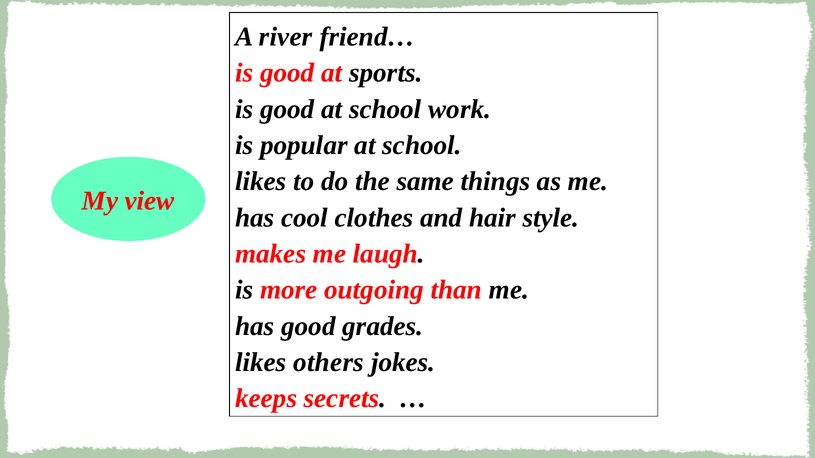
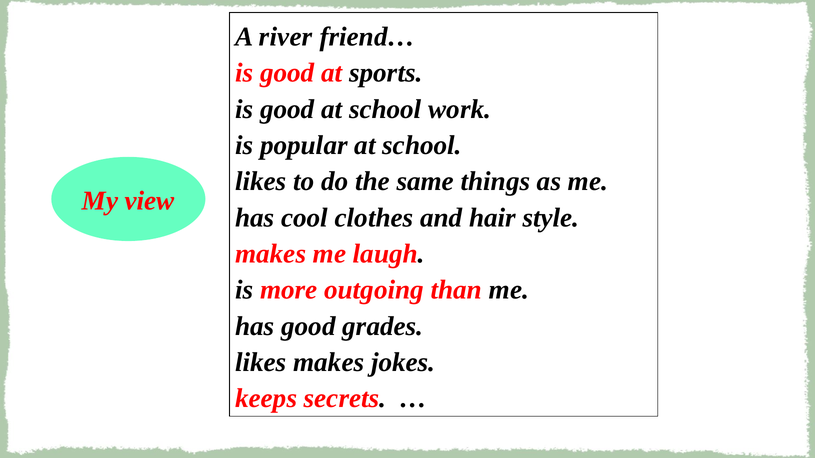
likes others: others -> makes (329, 363)
